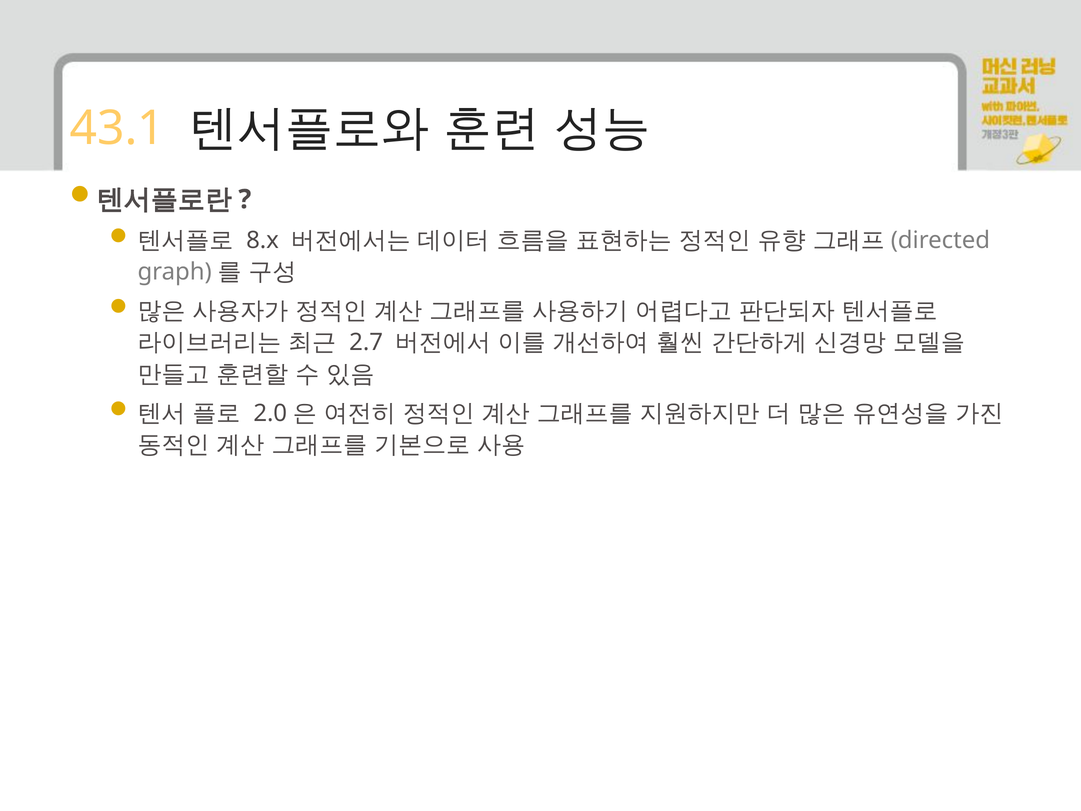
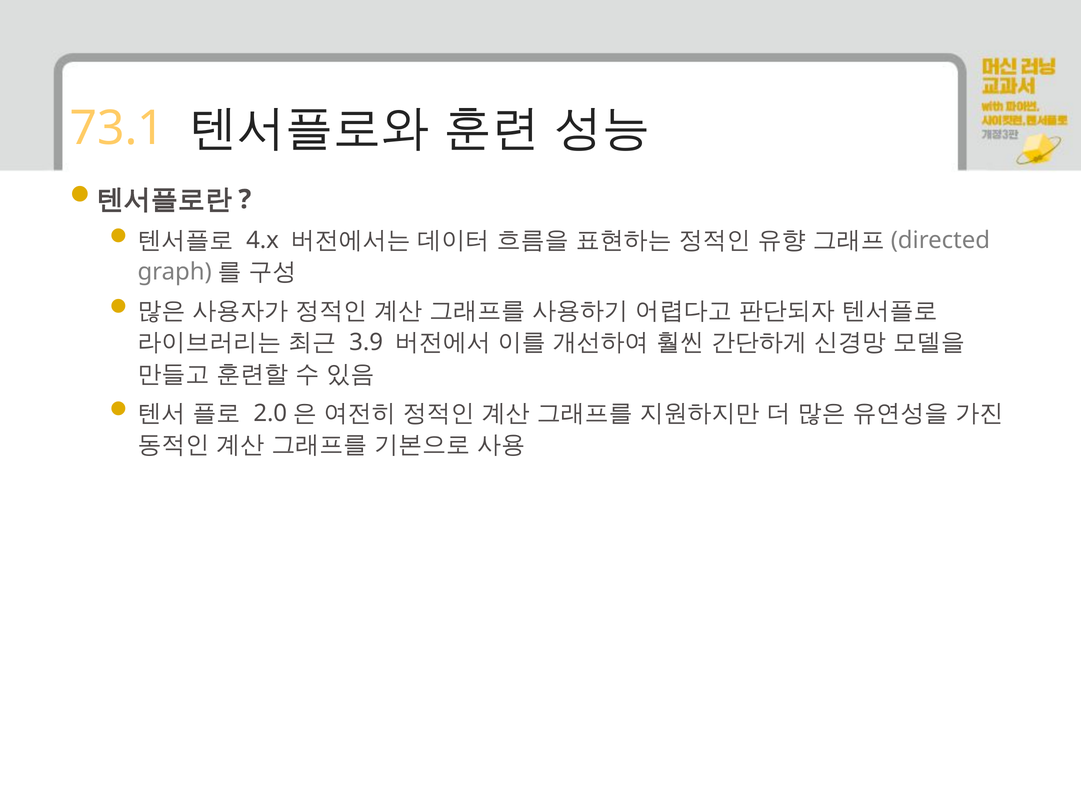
43.1: 43.1 -> 73.1 (117, 129)
8.x: 8.x -> 4.x (263, 240)
2.7: 2.7 -> 3.9 (366, 342)
